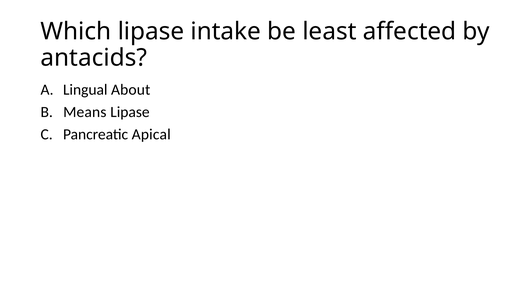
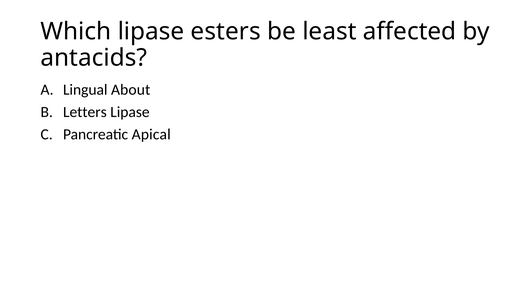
intake: intake -> esters (226, 32)
Means: Means -> Letters (85, 112)
